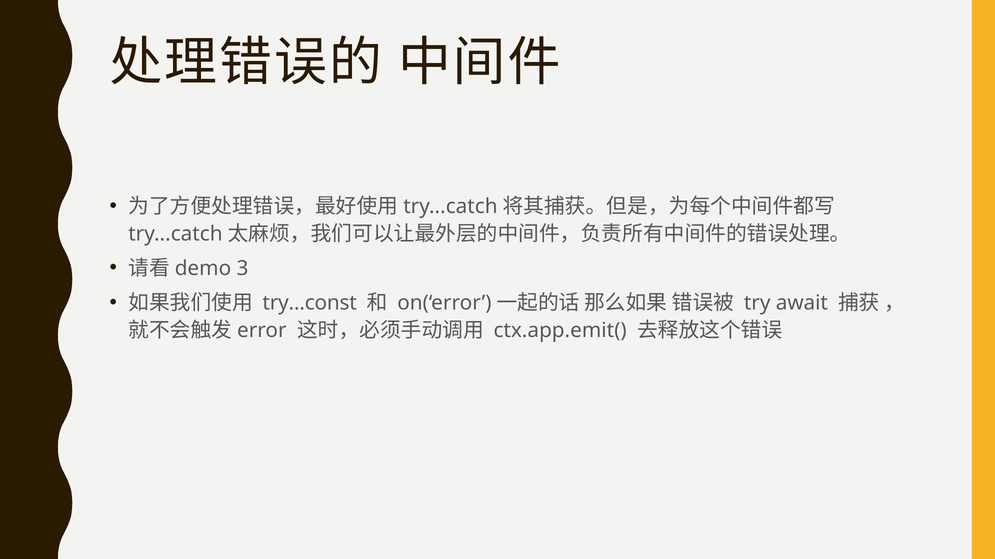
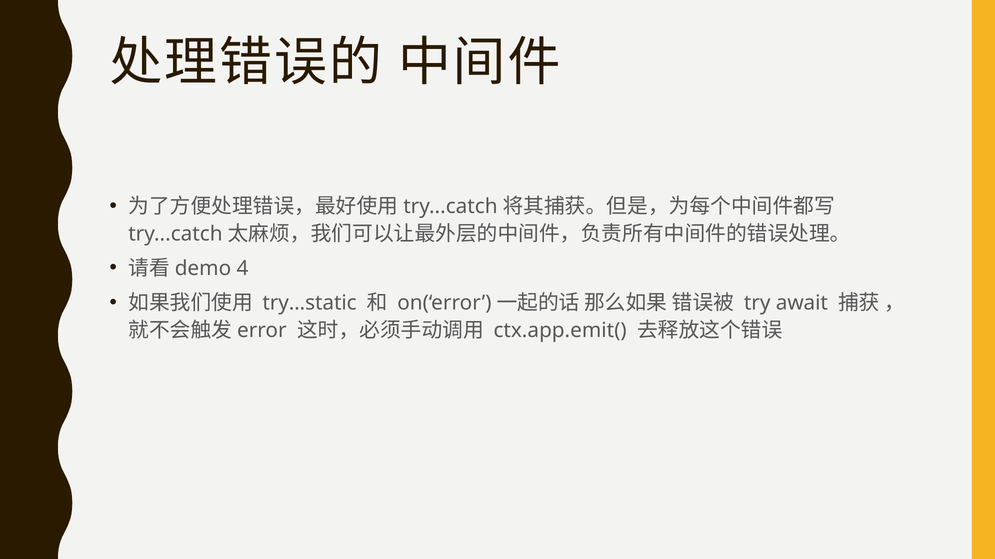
3: 3 -> 4 (243, 269)
try…const: try…const -> try…static (310, 303)
